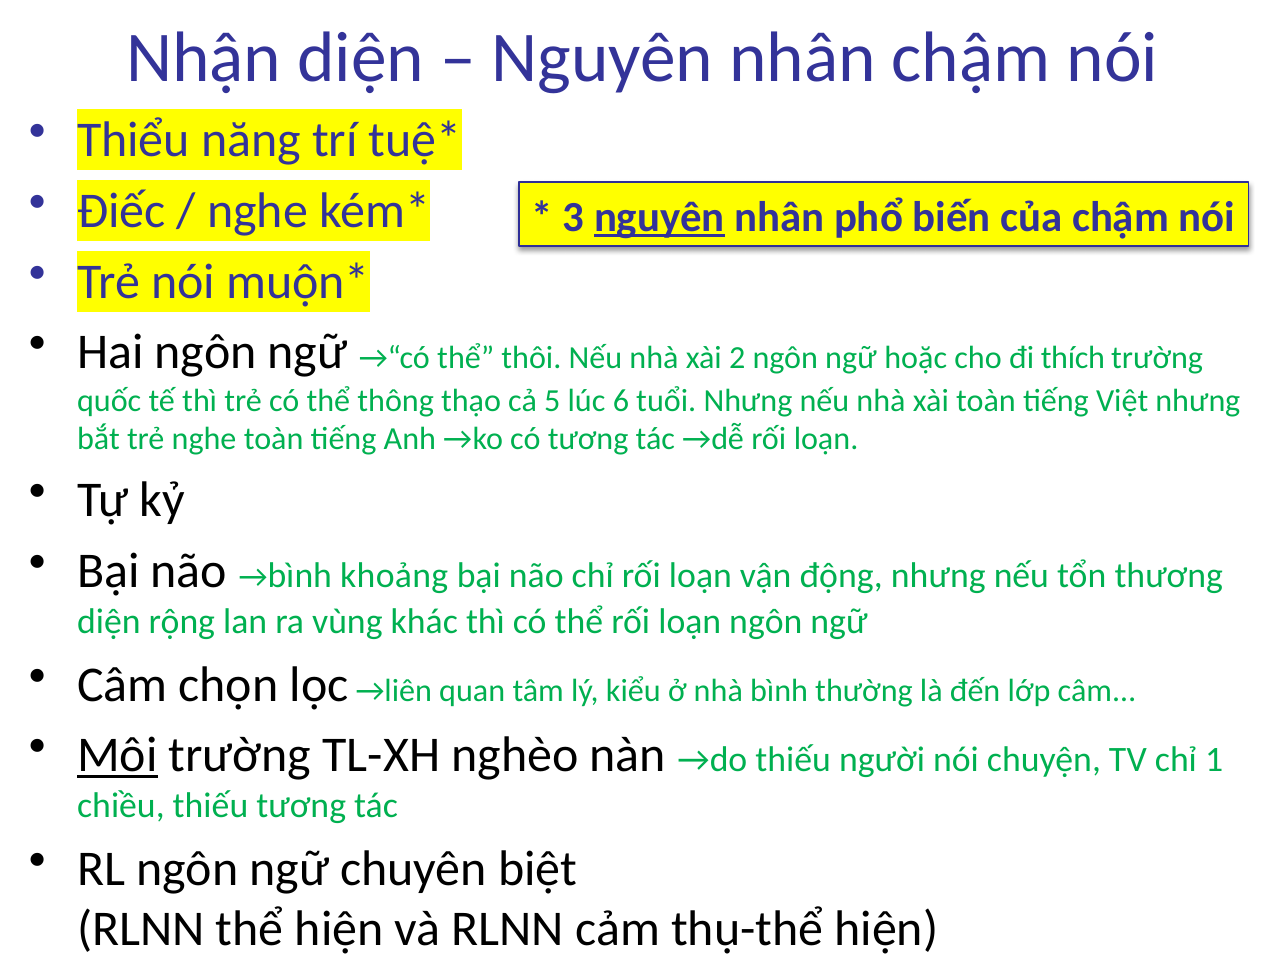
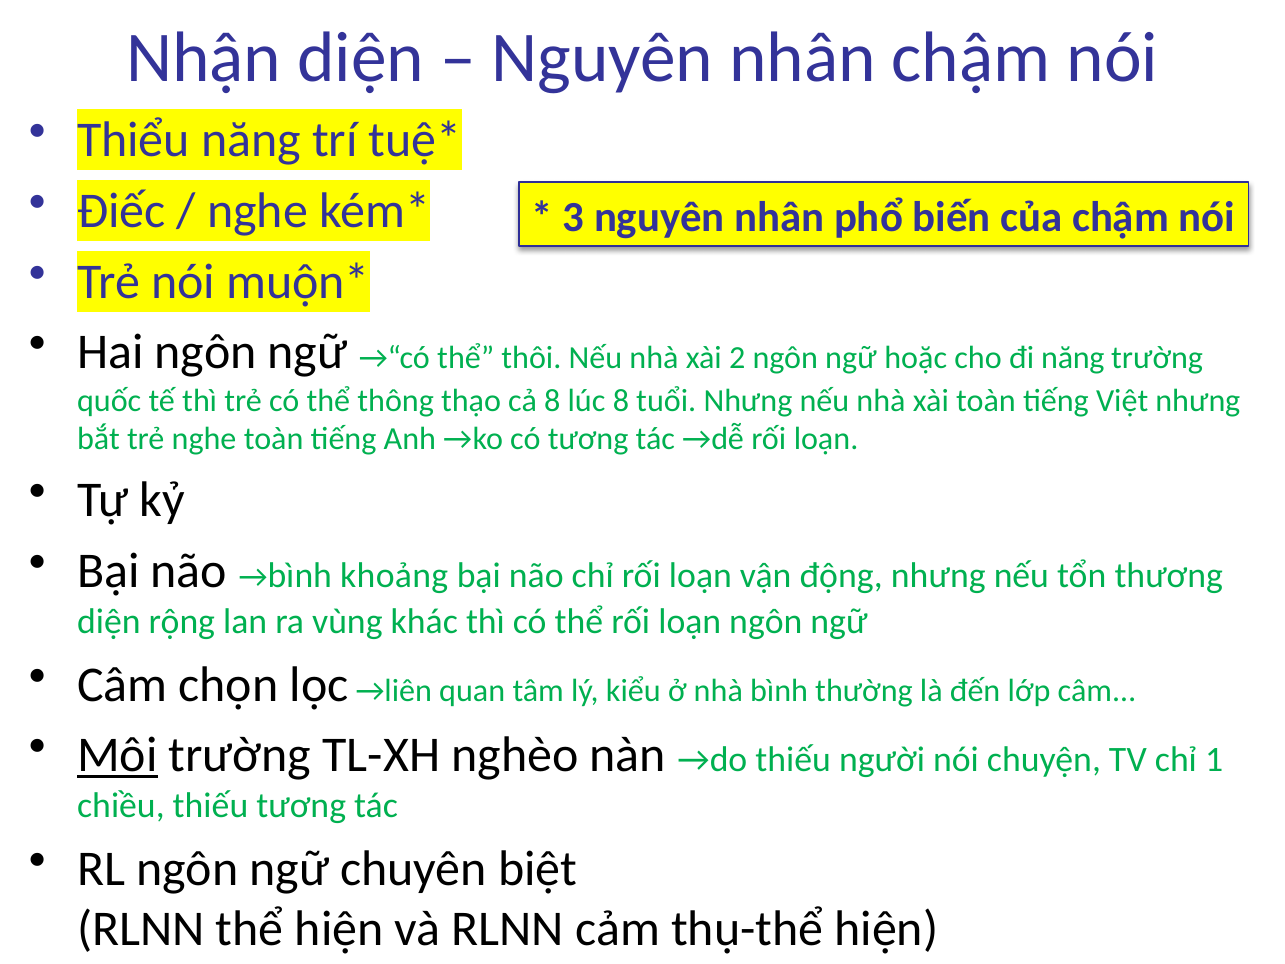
nguyên underline: present -> none (659, 217)
đi thích: thích -> năng (1073, 358)
cả 5: 5 -> 8 (552, 400)
lúc 6: 6 -> 8 (621, 400)
